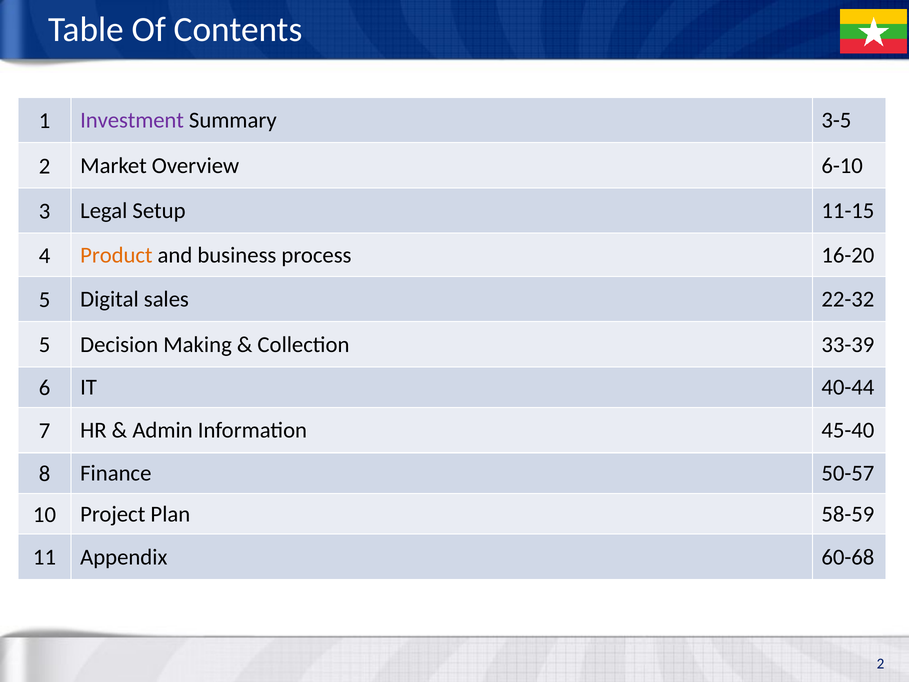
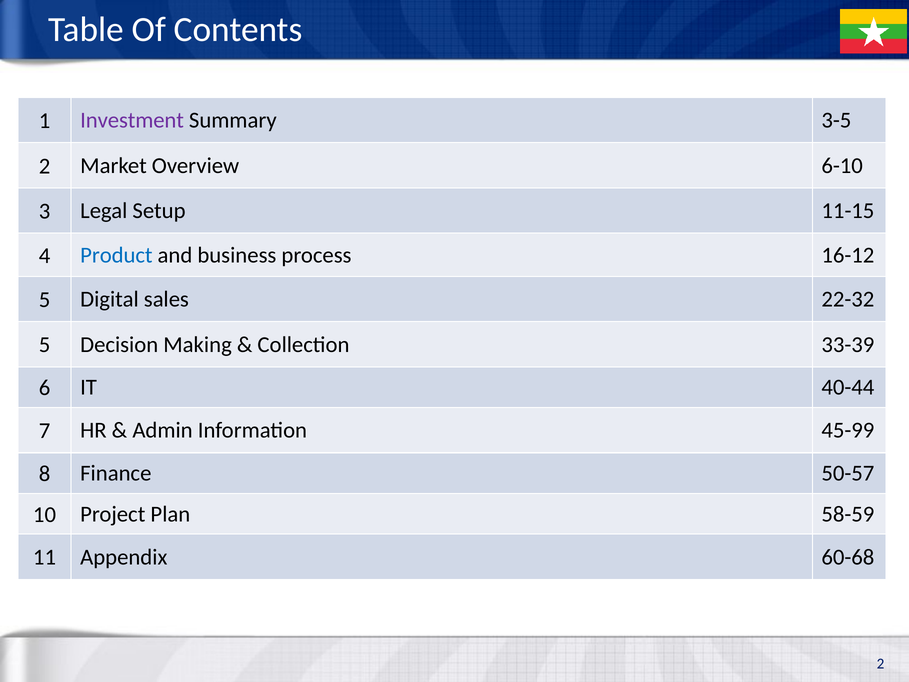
Product colour: orange -> blue (116, 255)
16-20: 16-20 -> 16-12 (848, 255)
45-40: 45-40 -> 45-99 (848, 430)
